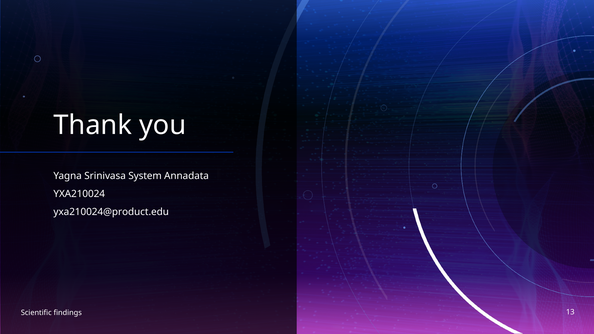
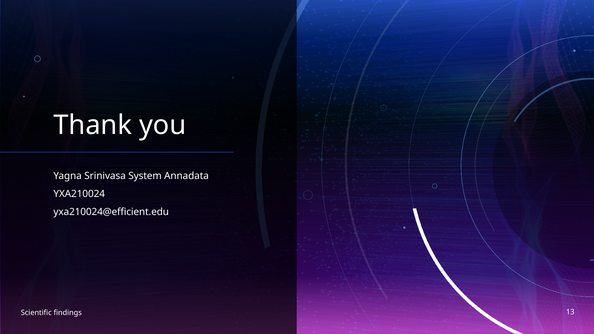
yxa210024@product.edu: yxa210024@product.edu -> yxa210024@efficient.edu (111, 212)
